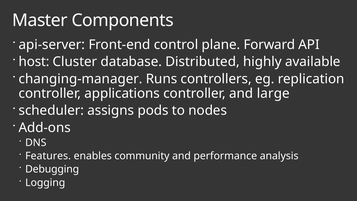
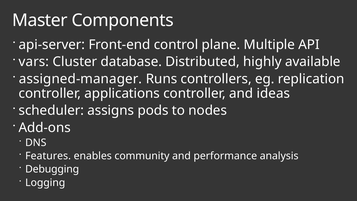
Forward: Forward -> Multiple (269, 45)
host: host -> vars (34, 62)
changing-manager: changing-manager -> assigned-manager (80, 79)
large: large -> ideas (273, 93)
